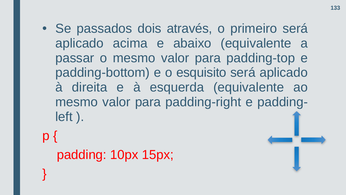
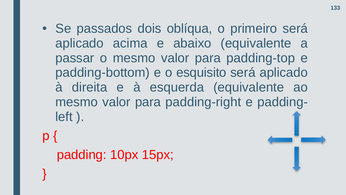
através: através -> oblíqua (190, 29)
